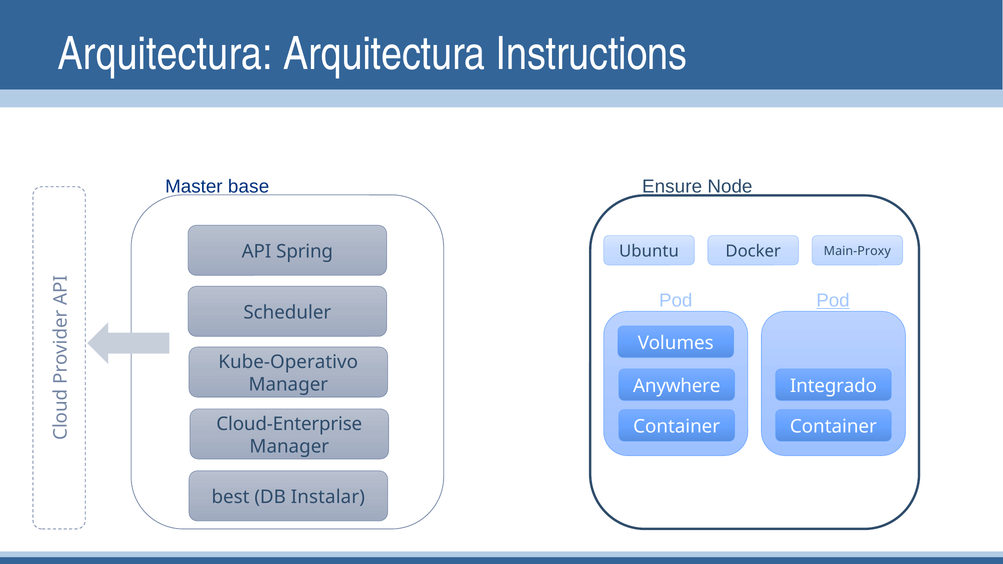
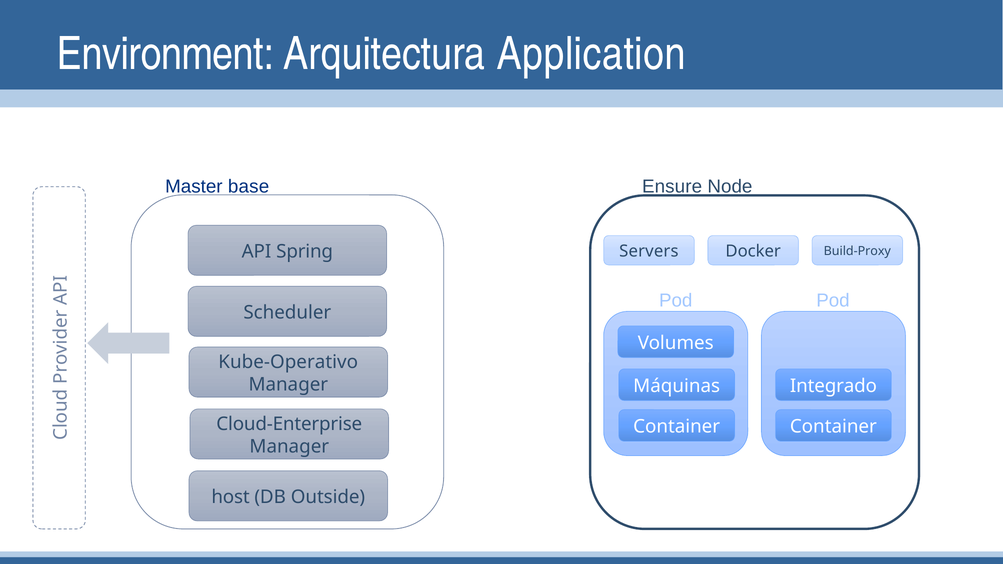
Arquitectura: Arquitectura -> Environment (165, 54)
Instructions: Instructions -> Application (591, 54)
Ubuntu: Ubuntu -> Servers (649, 251)
Main-Proxy: Main-Proxy -> Build-Proxy (857, 251)
Pod underline: present -> none (833, 301)
Anywhere: Anywhere -> Máquinas (677, 386)
best: best -> host (231, 497)
Instalar: Instalar -> Outside (328, 497)
